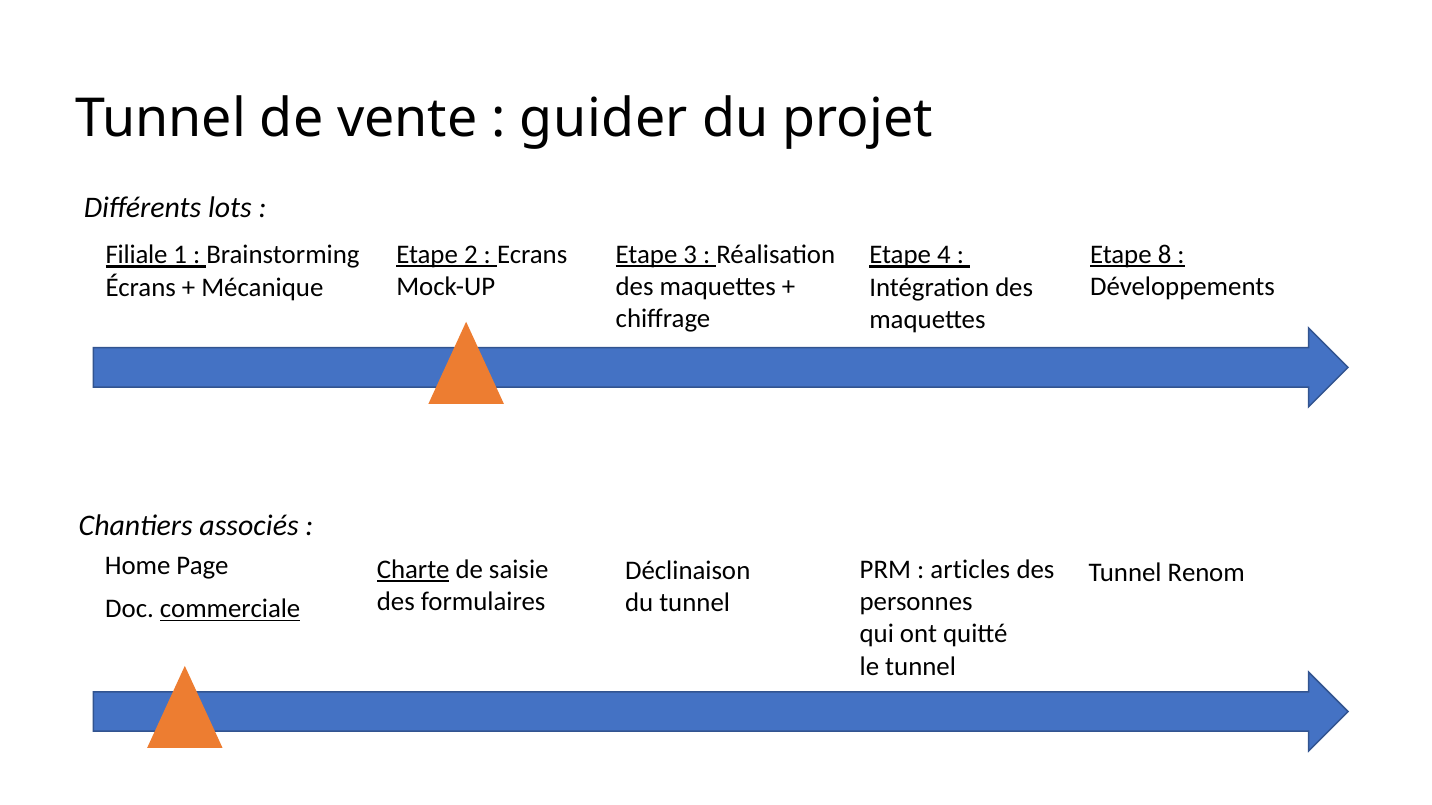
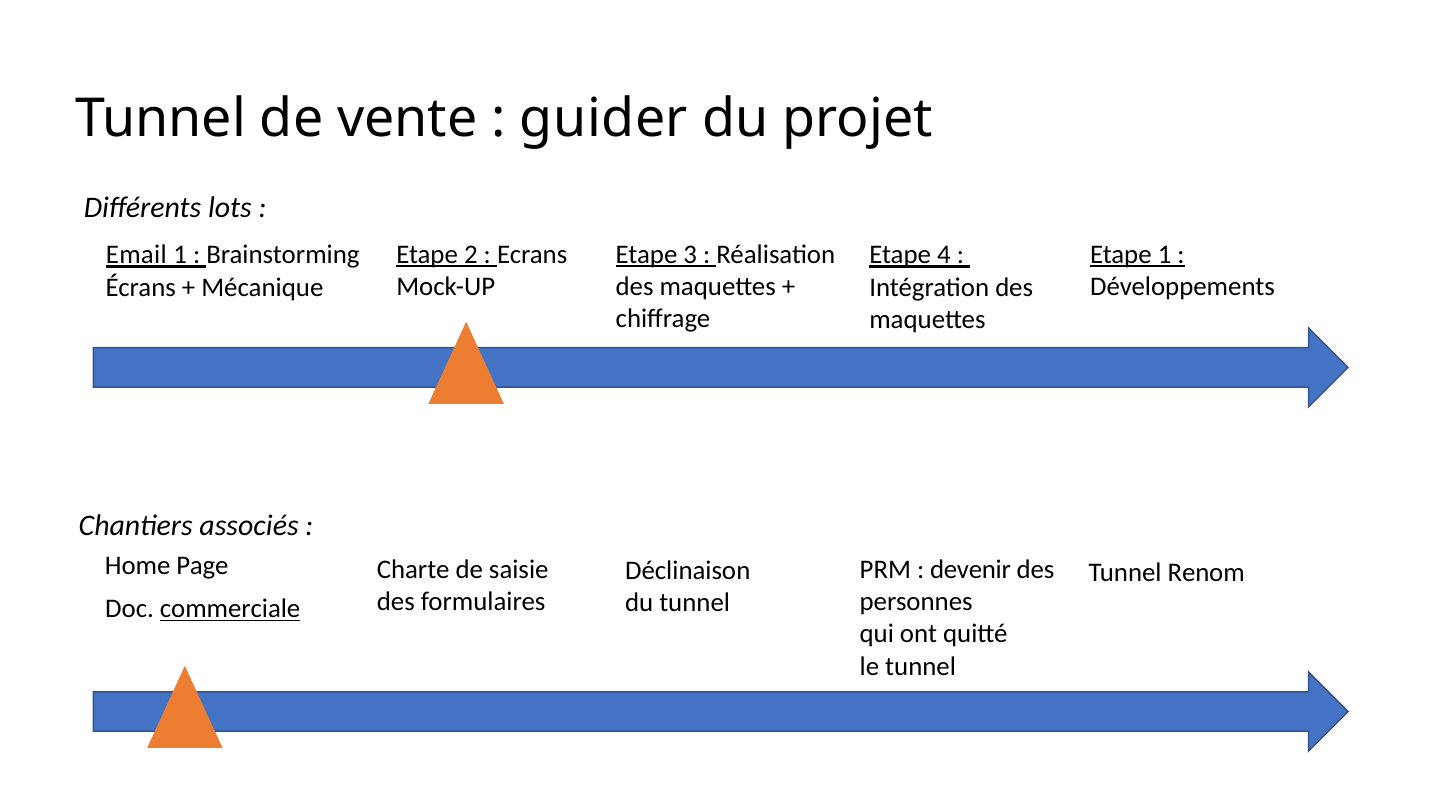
Etape 8: 8 -> 1 (1165, 254)
Filiale: Filiale -> Email (136, 255)
articles: articles -> devenir (971, 570)
Charte underline: present -> none (413, 570)
